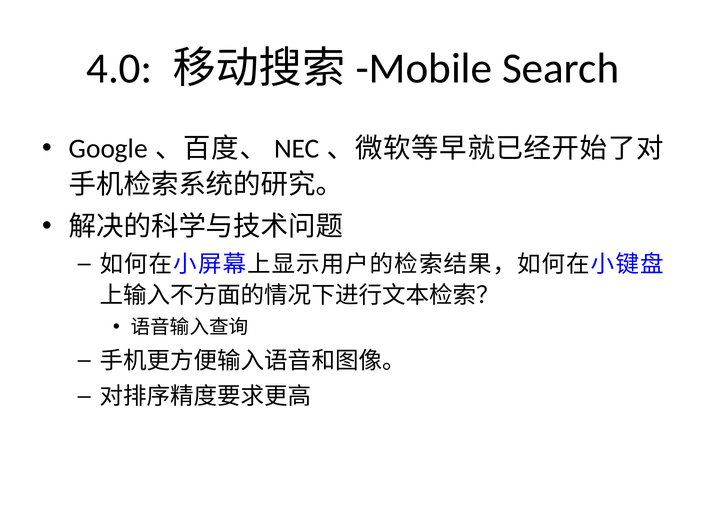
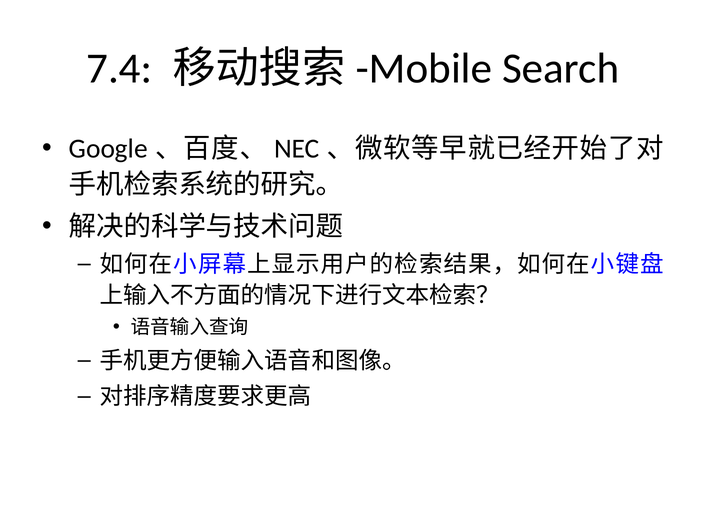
4.0: 4.0 -> 7.4 (119, 68)
